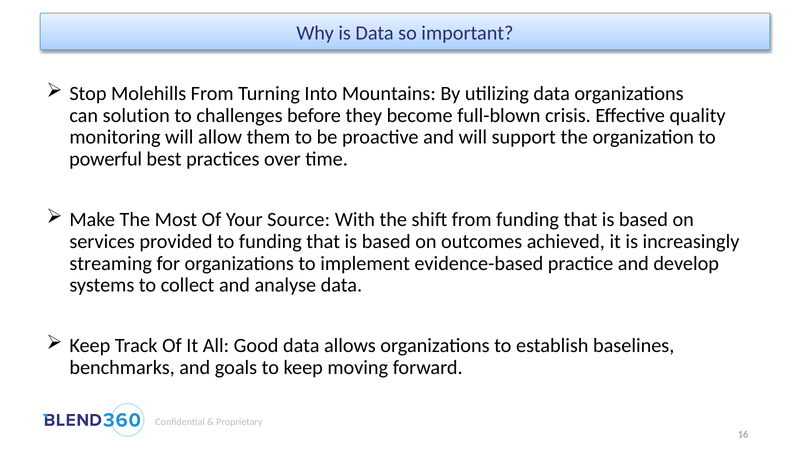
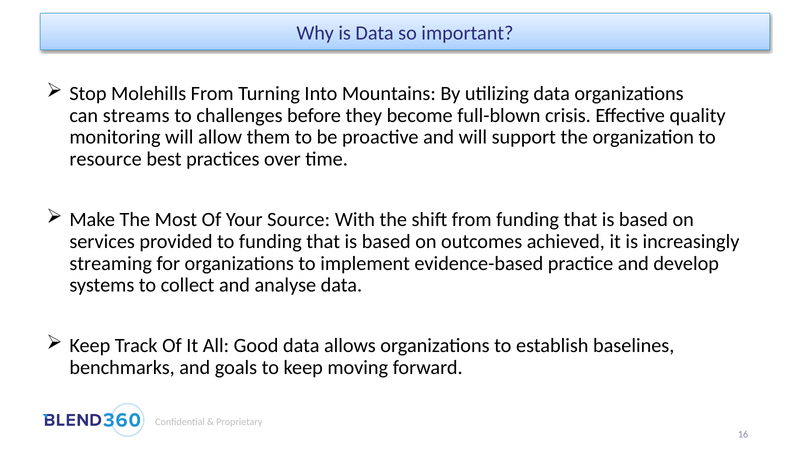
solution: solution -> streams (136, 116)
powerful: powerful -> resource (106, 159)
